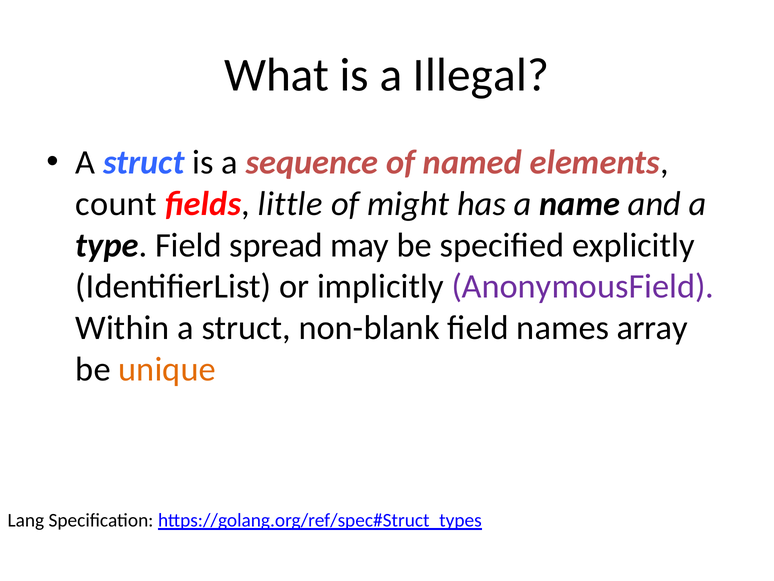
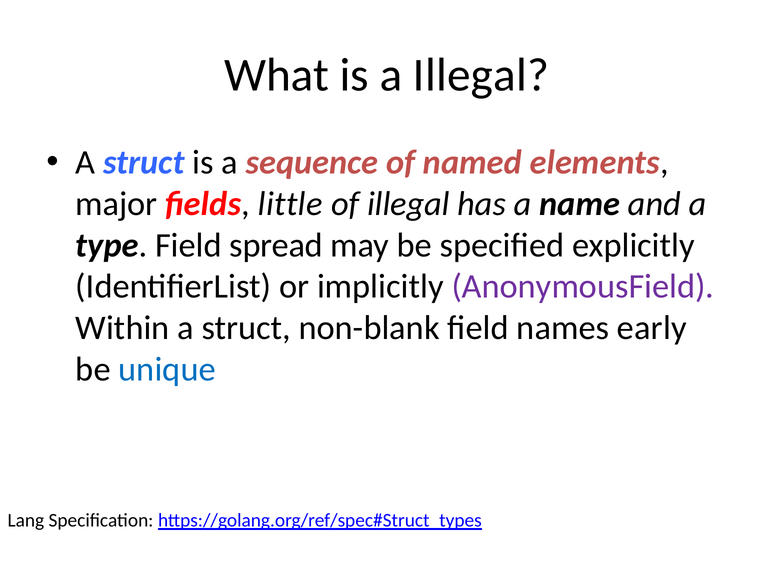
count: count -> major (116, 204)
of might: might -> illegal (408, 204)
array: array -> early (652, 328)
unique colour: orange -> blue (167, 369)
